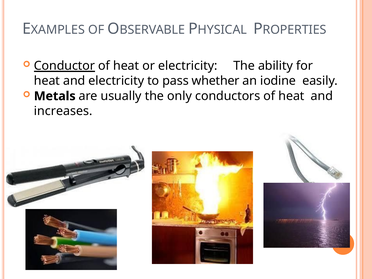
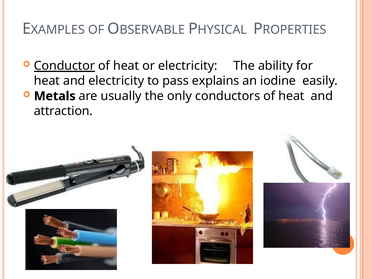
whether: whether -> explains (216, 81)
increases: increases -> attraction (63, 111)
